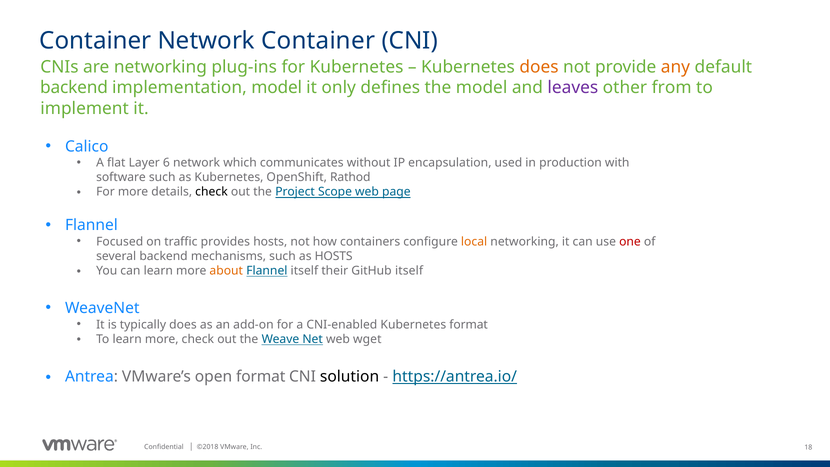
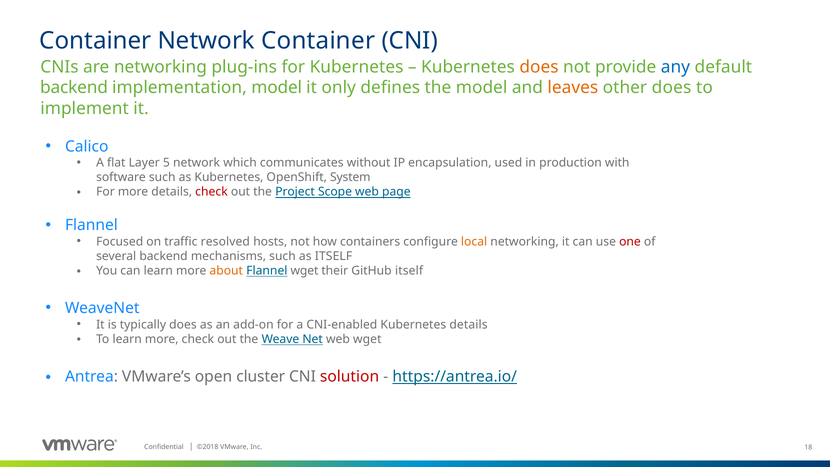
any colour: orange -> blue (675, 67)
leaves colour: purple -> orange (573, 88)
other from: from -> does (672, 88)
6: 6 -> 5 (166, 163)
Rathod: Rathod -> System (350, 177)
check colour: black -> red (211, 192)
provides: provides -> resolved (225, 242)
as HOSTS: HOSTS -> ITSELF (334, 256)
Flannel itself: itself -> wget (304, 271)
Kubernetes format: format -> details (468, 324)
open format: format -> cluster (261, 376)
solution colour: black -> red (350, 376)
